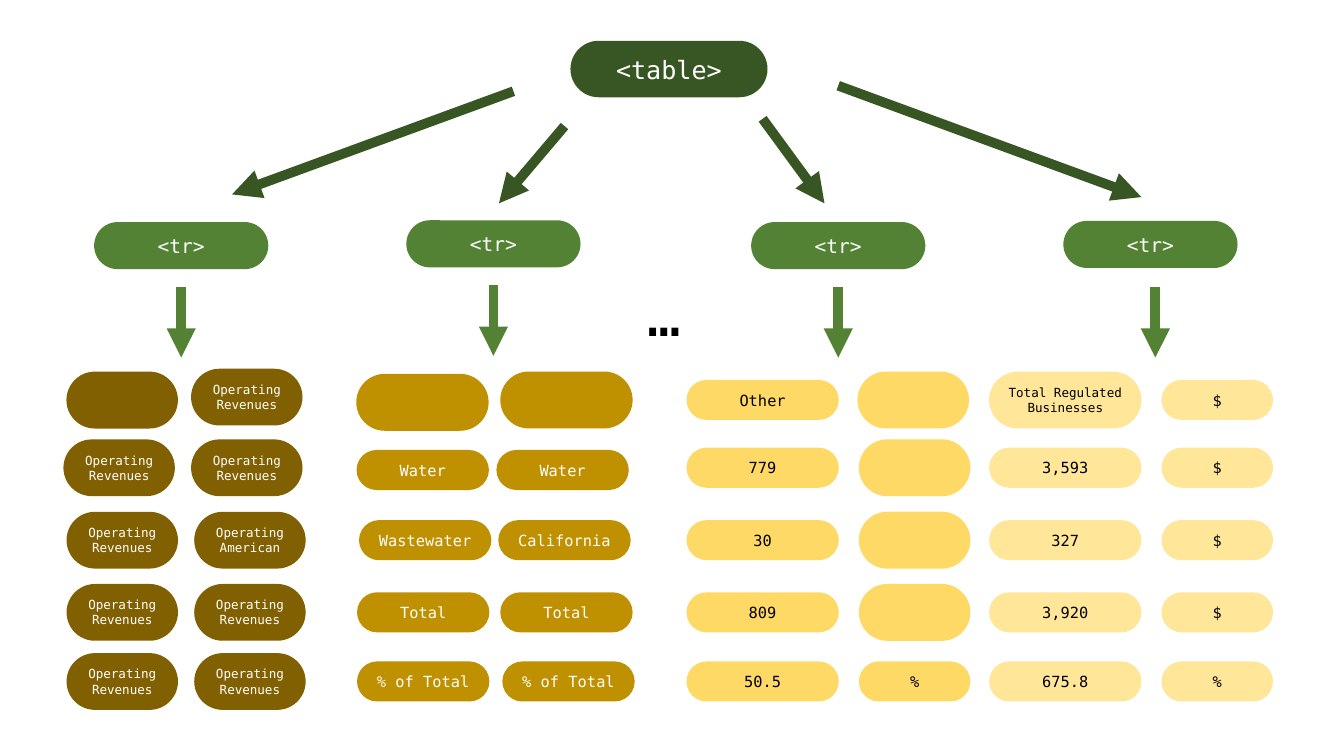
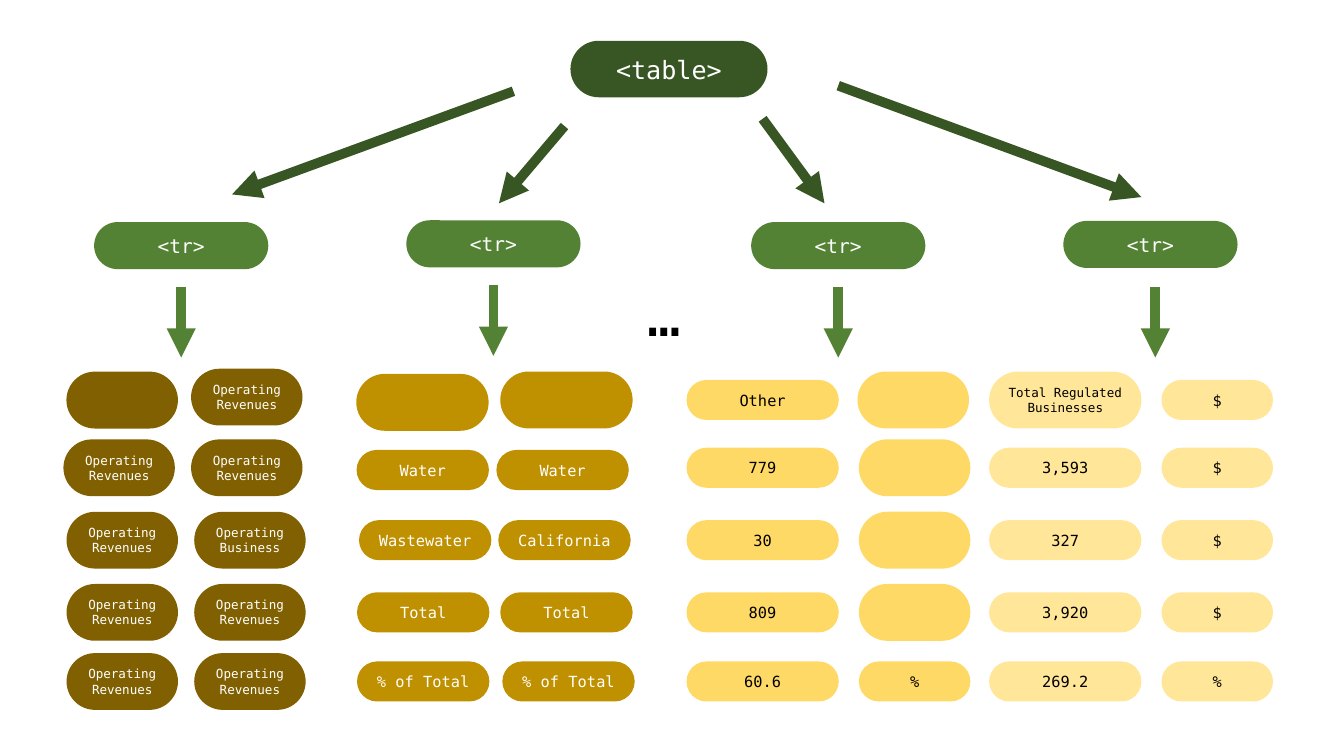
American: American -> Business (250, 548)
50.5: 50.5 -> 60.6 (763, 682)
675.8: 675.8 -> 269.2 (1065, 682)
